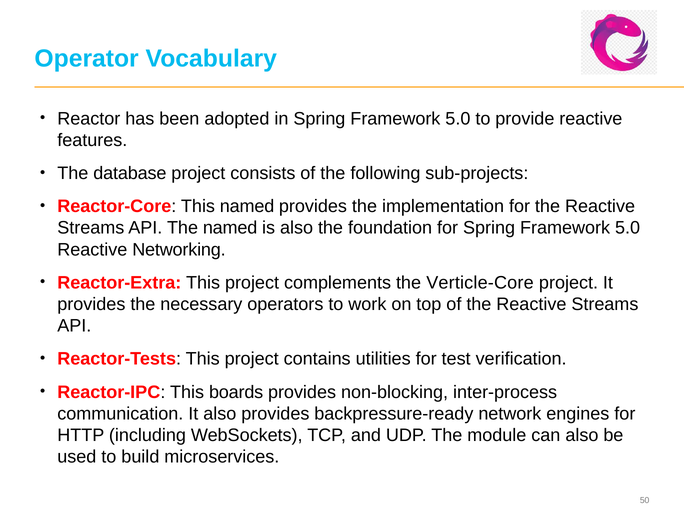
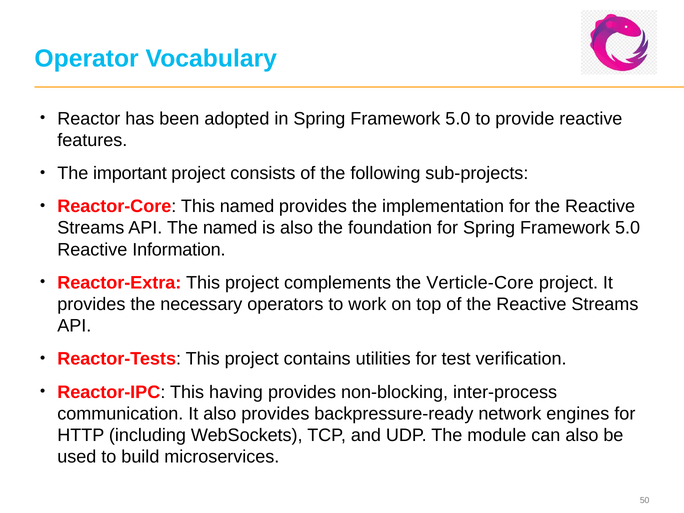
database: database -> important (130, 173)
Networking: Networking -> Information (179, 250)
boards: boards -> having (236, 392)
